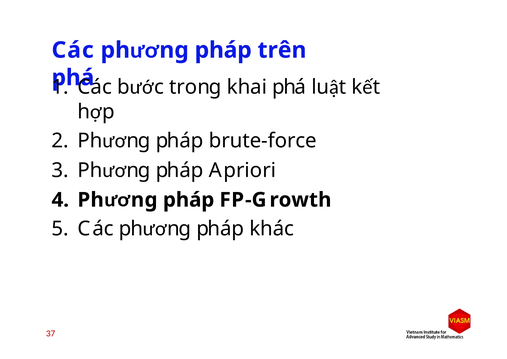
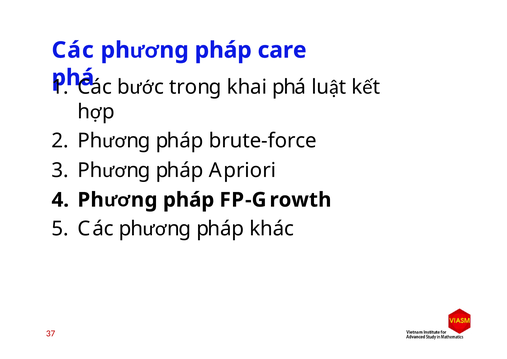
trên: trên -> care (282, 50)
